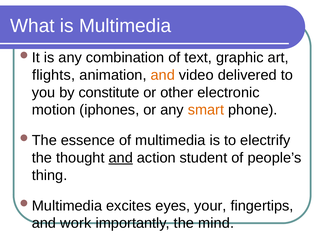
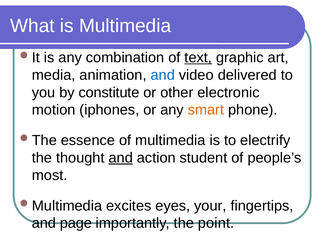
text underline: none -> present (198, 58)
flights: flights -> media (54, 75)
and colour: orange -> blue (163, 75)
thing: thing -> most (50, 175)
work: work -> page (76, 223)
mind: mind -> point (216, 223)
